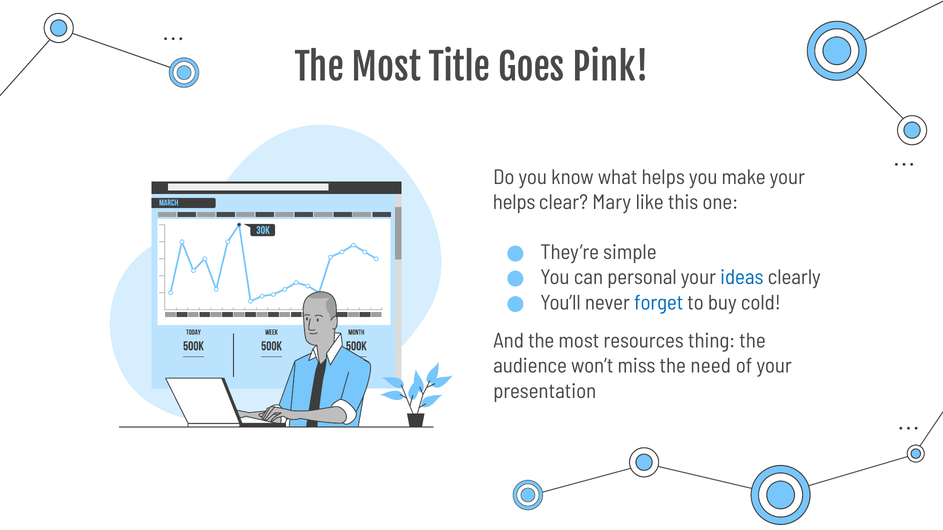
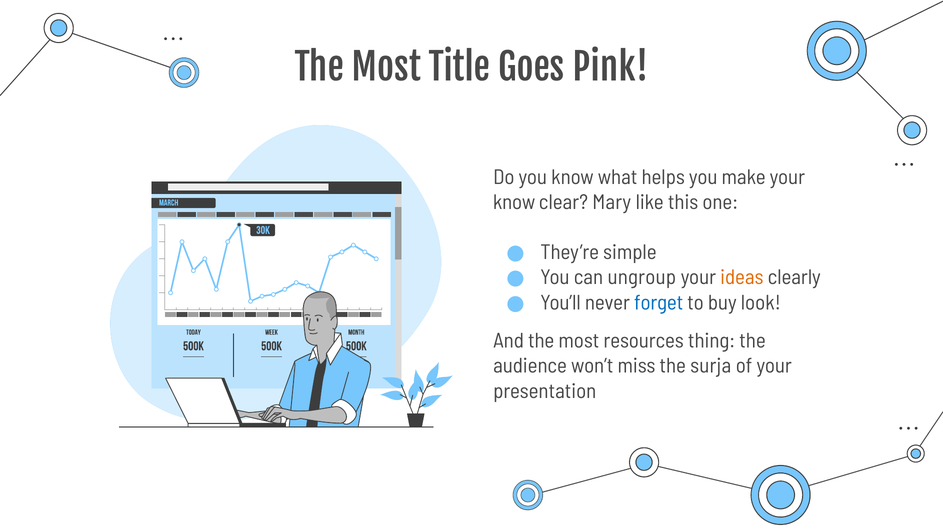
helps: helps -> know (514, 202)
personal: personal -> ungroup (642, 278)
ideas colour: blue -> orange (742, 278)
cold: cold -> look (761, 303)
need: need -> surja (711, 366)
